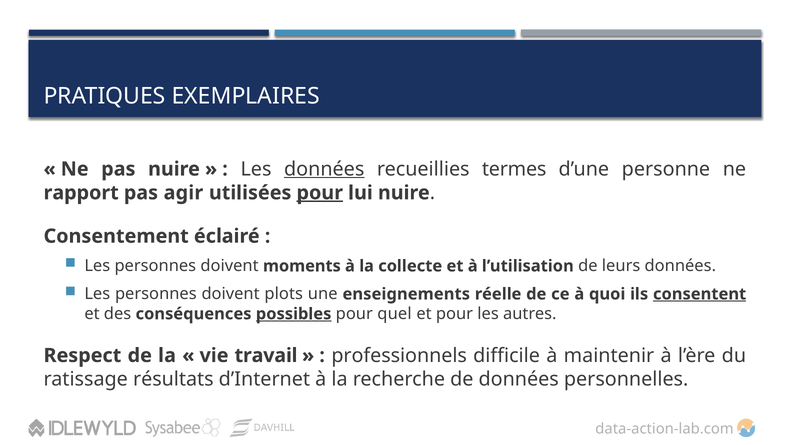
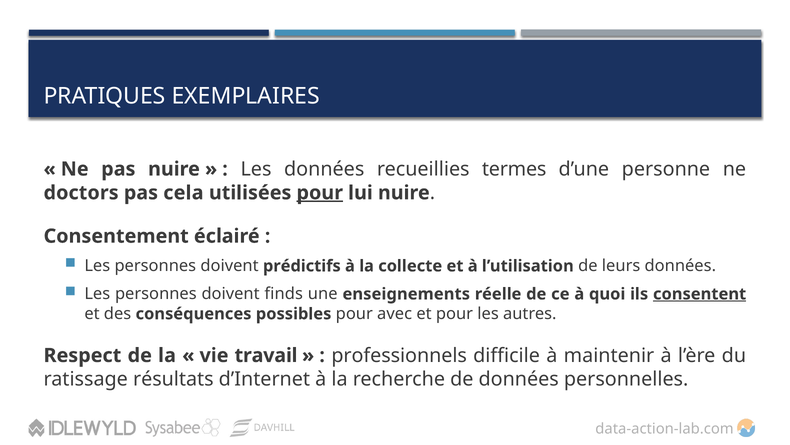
données underline: present -> none (324, 169)
rapport: rapport -> doctors (81, 193)
agir: agir -> cela (183, 193)
moments: moments -> prédictifs (302, 266)
plots: plots -> finds (284, 294)
possibles underline: present -> none (294, 313)
quel: quel -> avec (395, 313)
